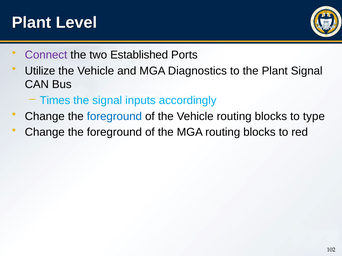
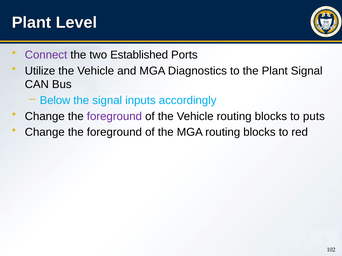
Times: Times -> Below (55, 101)
foreground colour: blue -> purple (114, 117)
type: type -> puts (314, 117)
